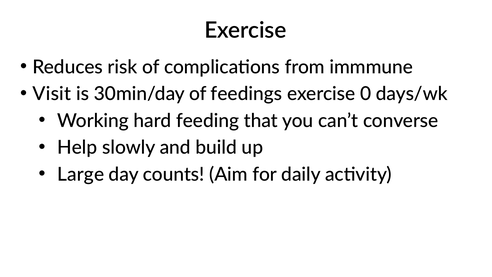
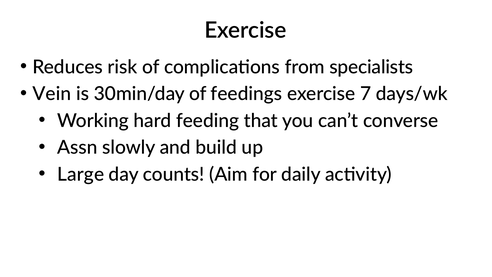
immmune: immmune -> specialists (371, 67)
Visit: Visit -> Vein (52, 94)
0: 0 -> 7 (366, 94)
Help: Help -> Assn (77, 147)
